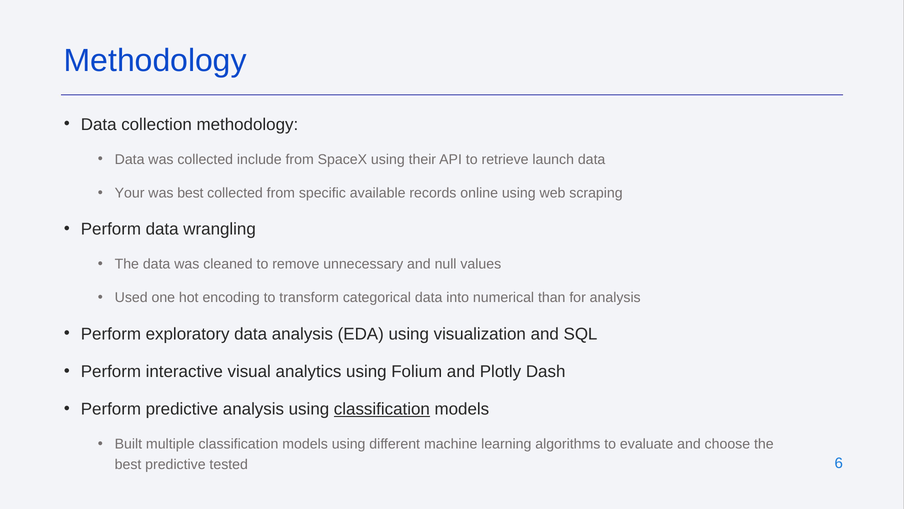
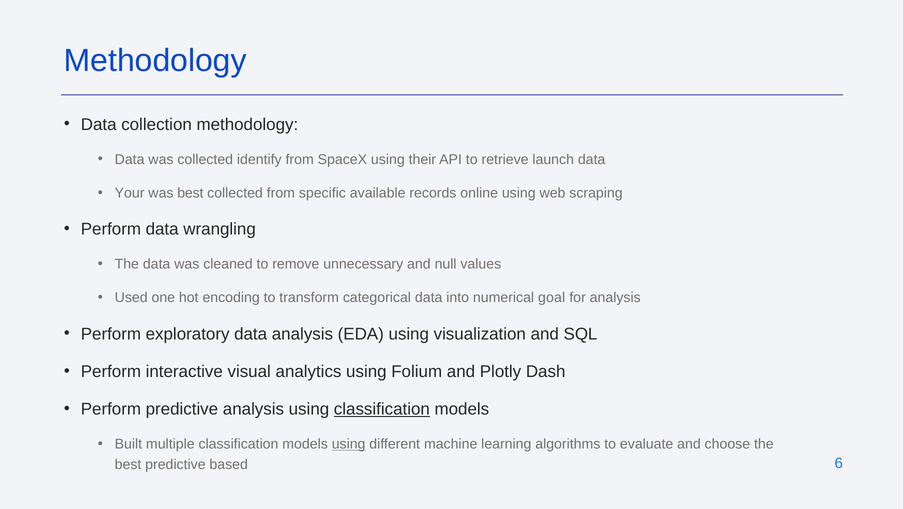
include: include -> identify (259, 159)
than: than -> goal (552, 298)
using underline: none -> present (349, 444)
tested: tested -> based (229, 464)
